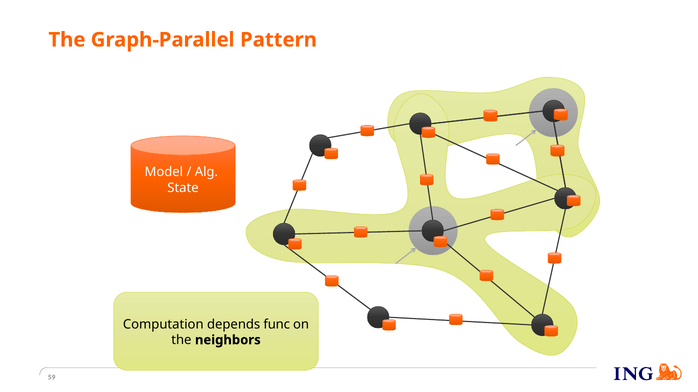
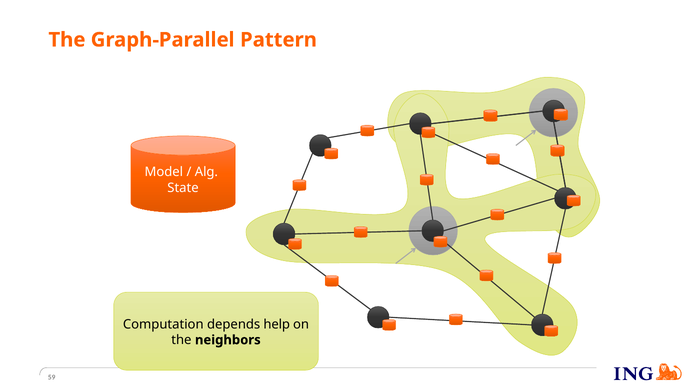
func: func -> help (277, 325)
